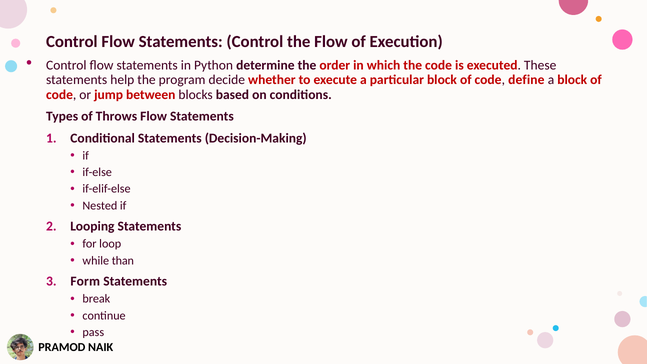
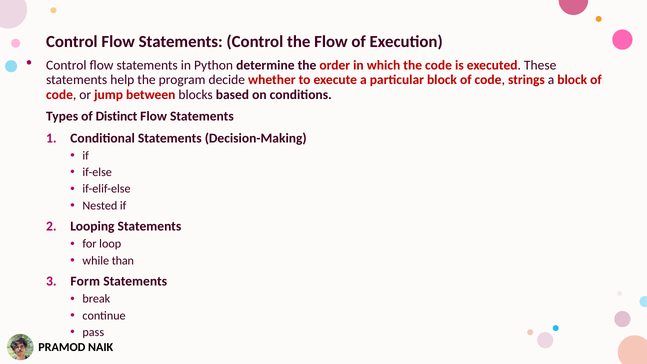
define: define -> strings (526, 80)
Throws: Throws -> Distinct (116, 116)
